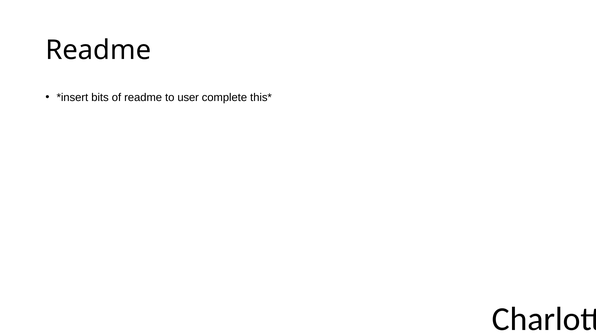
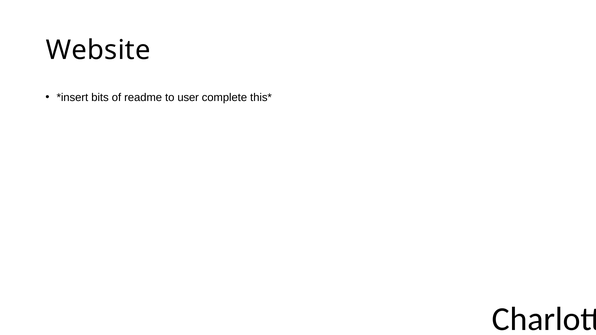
Readme: Readme -> Website (98, 50)
